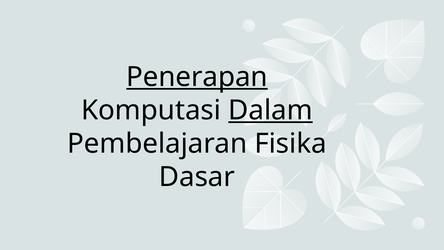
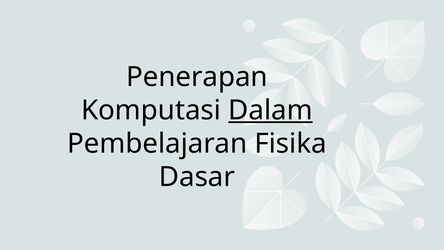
Penerapan underline: present -> none (197, 77)
